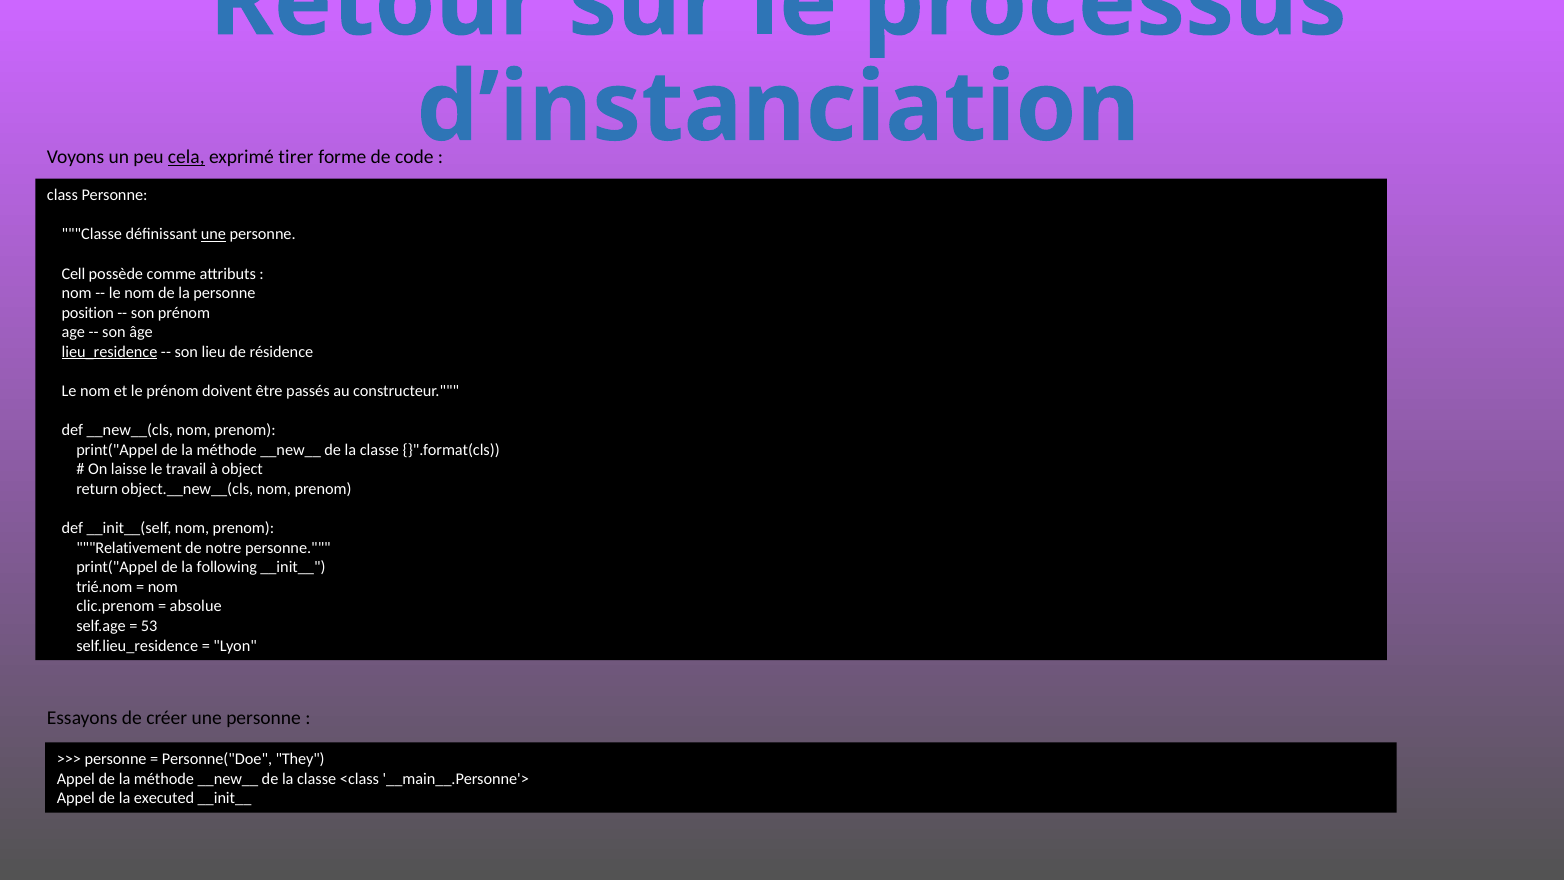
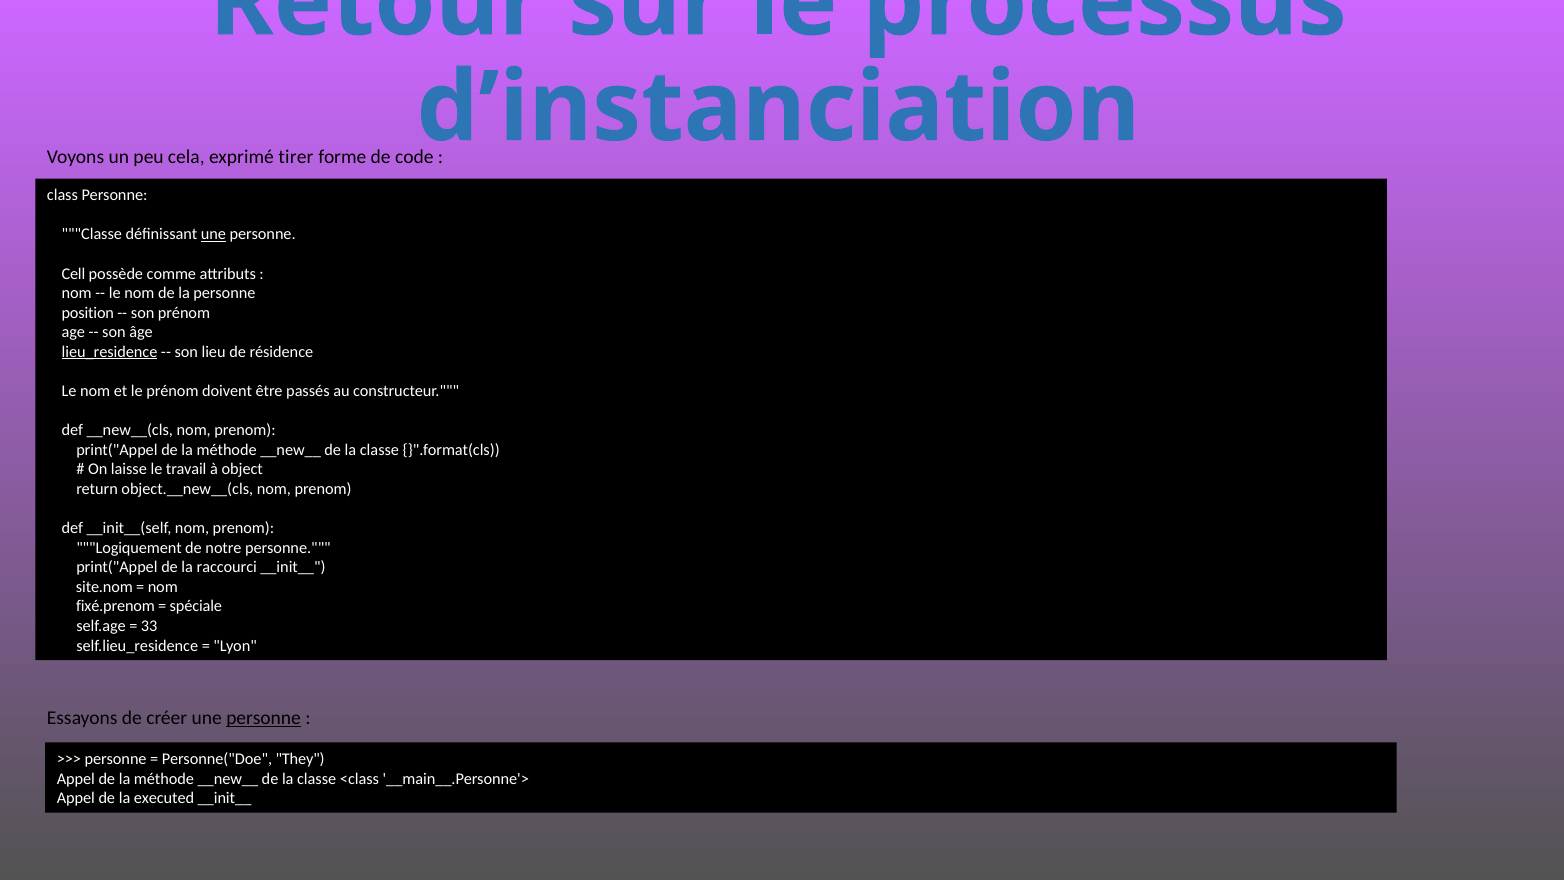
cela underline: present -> none (186, 157)
Relativement: Relativement -> Logiquement (129, 548)
following: following -> raccourci (227, 567)
trié.nom: trié.nom -> site.nom (104, 587)
clic.prenom: clic.prenom -> fixé.prenom (115, 606)
absolue: absolue -> spéciale (196, 606)
53: 53 -> 33 (149, 626)
personne underline: none -> present (264, 718)
